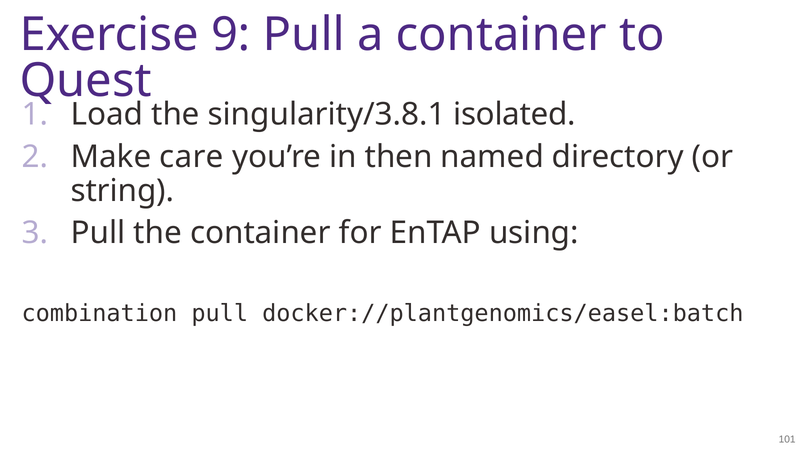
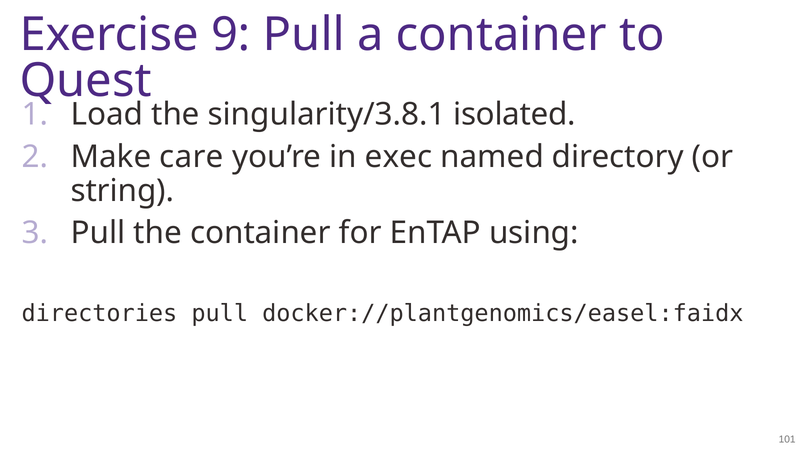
then: then -> exec (399, 157)
combination: combination -> directories (99, 314)
docker://plantgenomics/easel:batch: docker://plantgenomics/easel:batch -> docker://plantgenomics/easel:faidx (503, 314)
